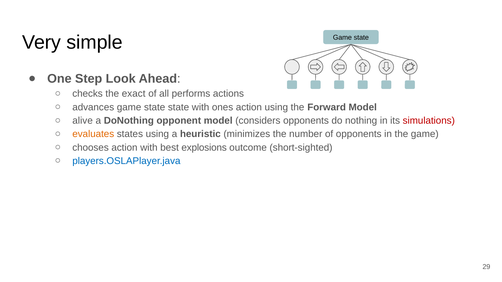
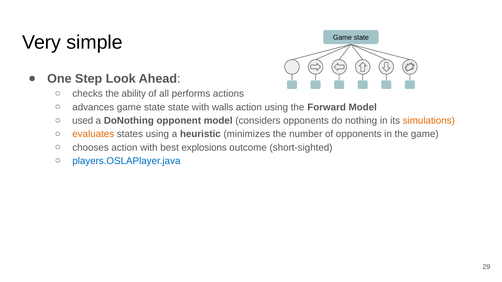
exact: exact -> ability (134, 94)
ones: ones -> walls (223, 107)
alive: alive -> used (83, 121)
simulations colour: red -> orange (429, 121)
